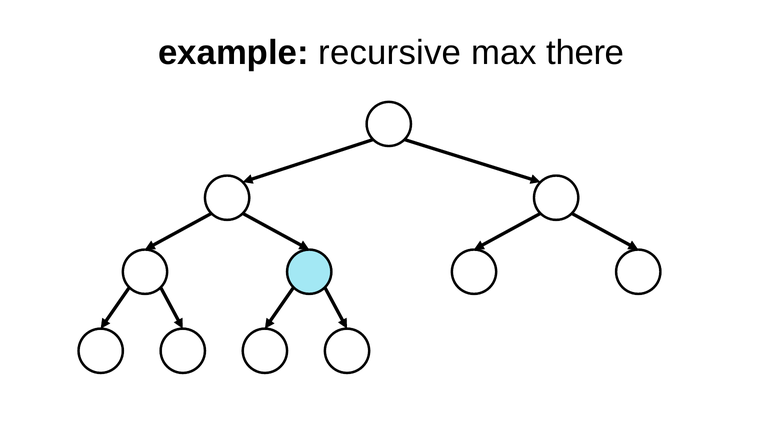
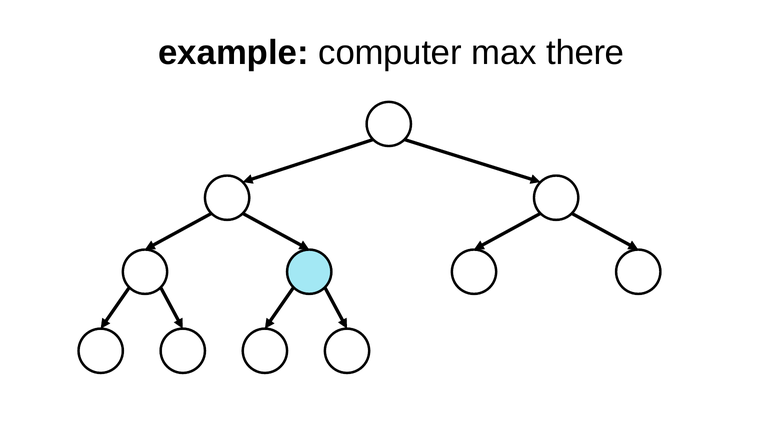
recursive: recursive -> computer (390, 53)
